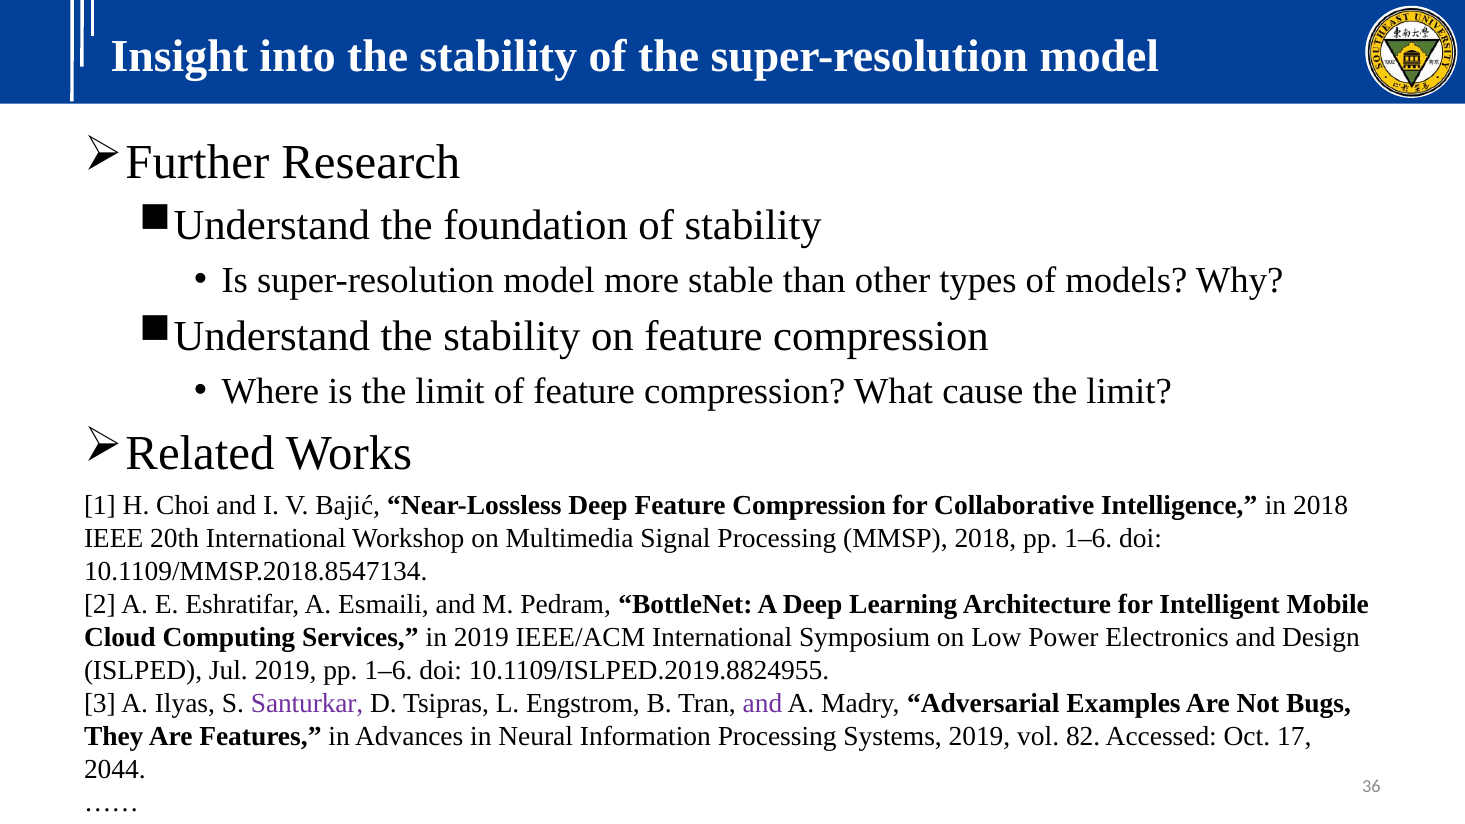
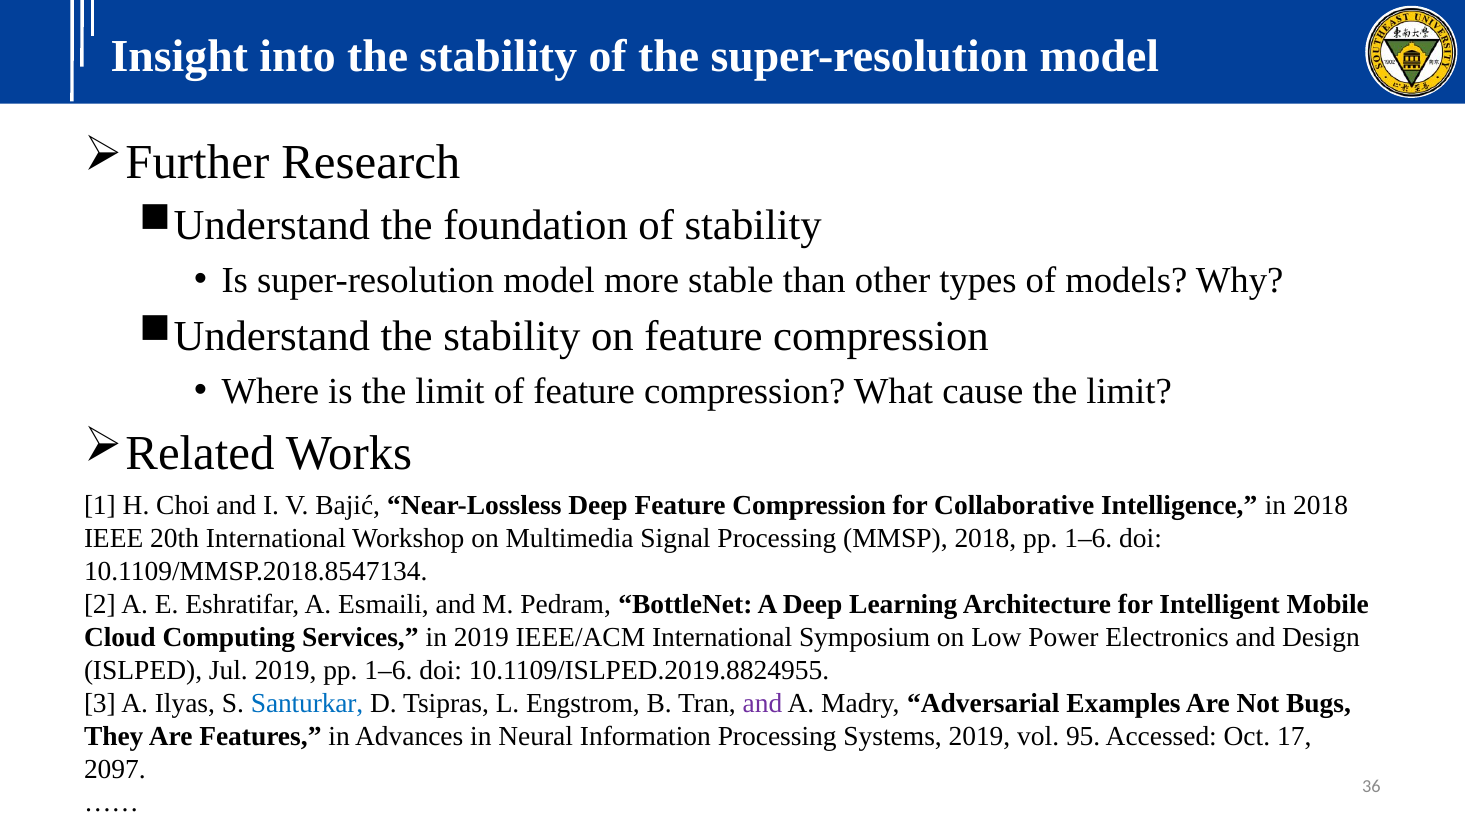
Santurkar colour: purple -> blue (307, 703)
82: 82 -> 95 (1083, 736)
2044: 2044 -> 2097 (115, 769)
